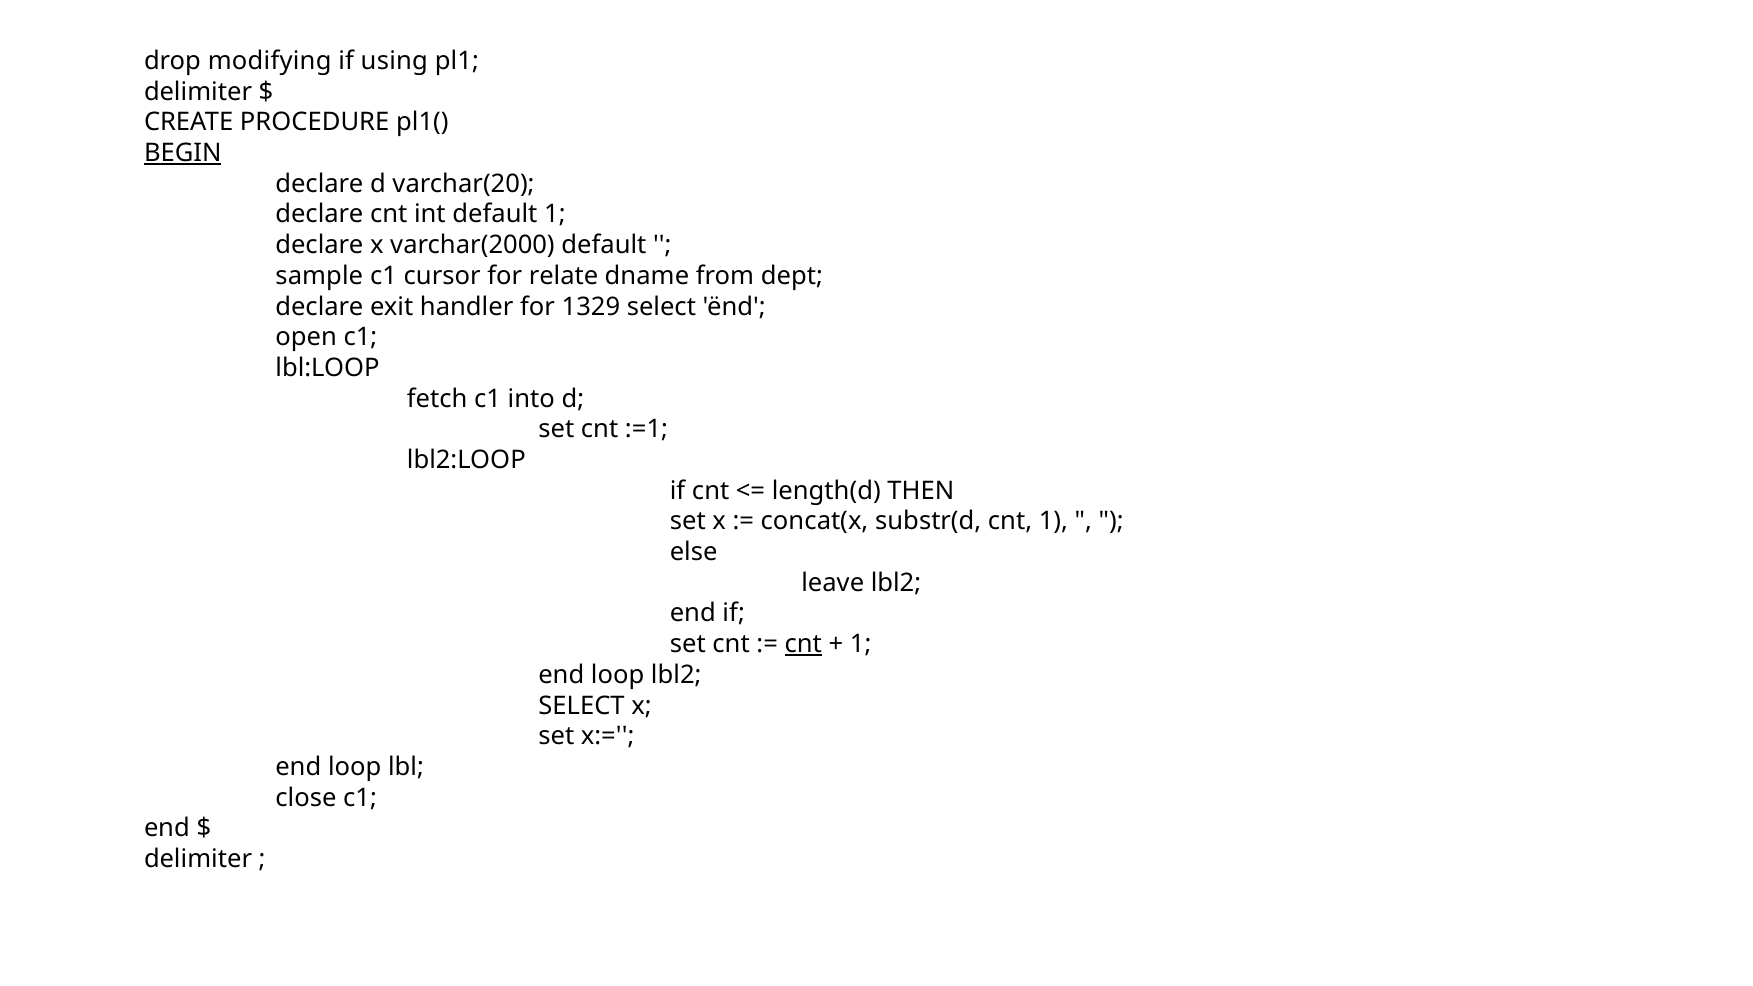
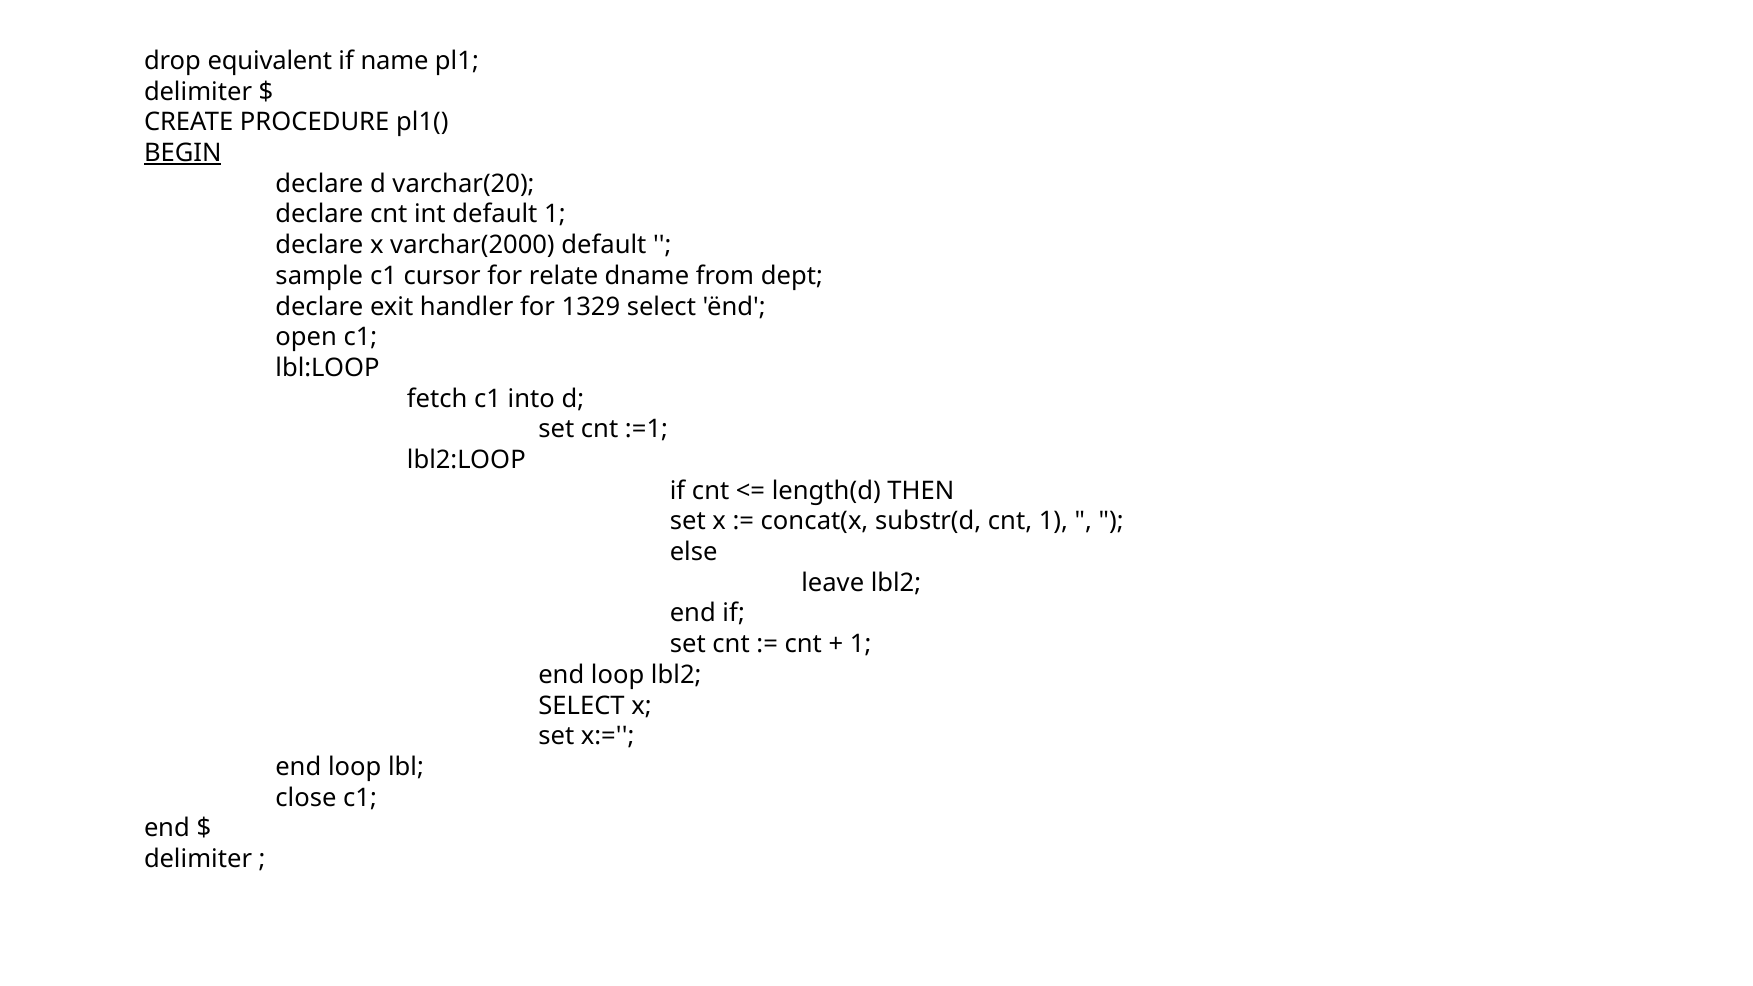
modifying: modifying -> equivalent (270, 61)
using: using -> name (395, 61)
cnt underline: present -> none (803, 644)
